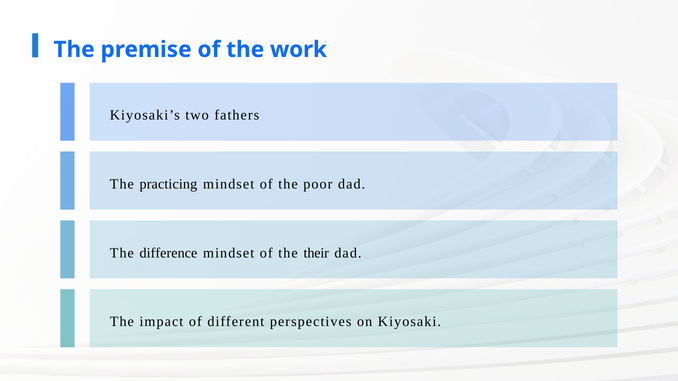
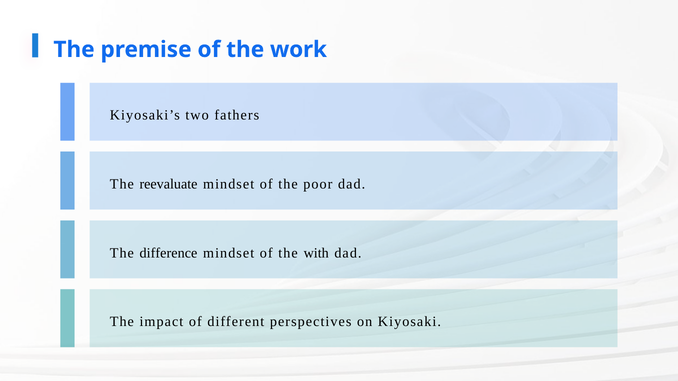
practicing: practicing -> reevaluate (168, 184)
their: their -> with (316, 253)
